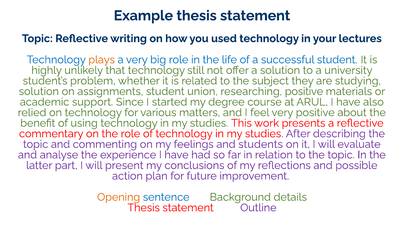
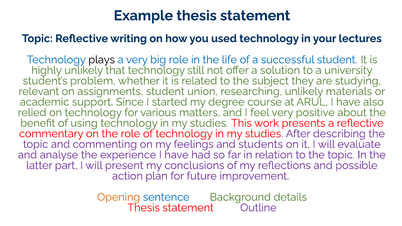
plays colour: orange -> black (102, 60)
solution: solution -> relevant (39, 91)
researching positive: positive -> unlikely (304, 91)
